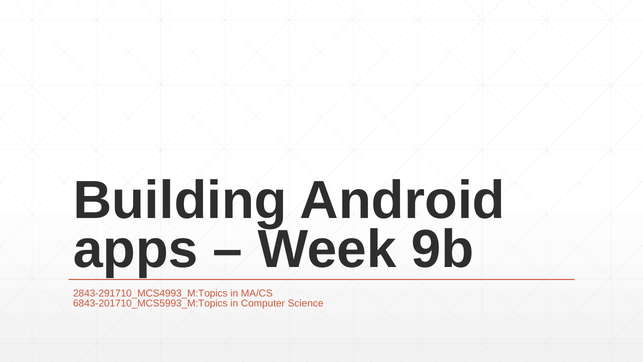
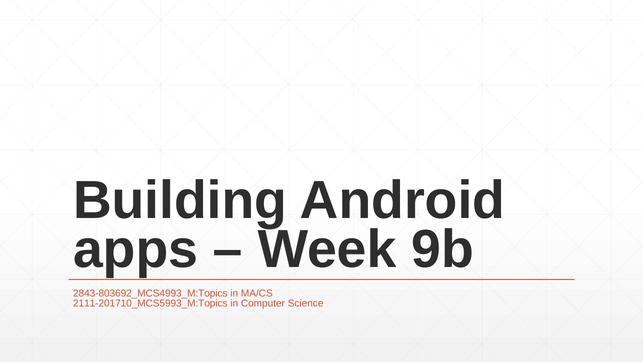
2843-291710_MCS4993_M:Topics: 2843-291710_MCS4993_M:Topics -> 2843-803692_MCS4993_M:Topics (150, 293)
6843-201710_MCS5993_M:Topics: 6843-201710_MCS5993_M:Topics -> 2111-201710_MCS5993_M:Topics (150, 303)
